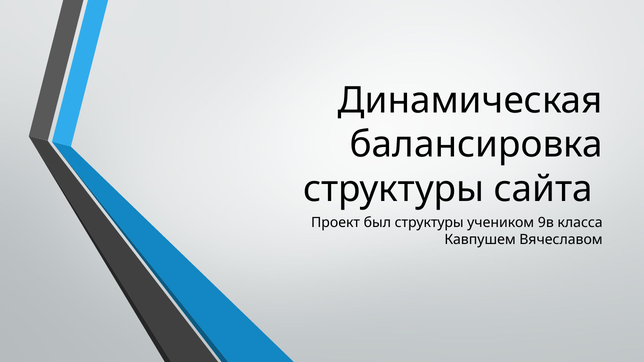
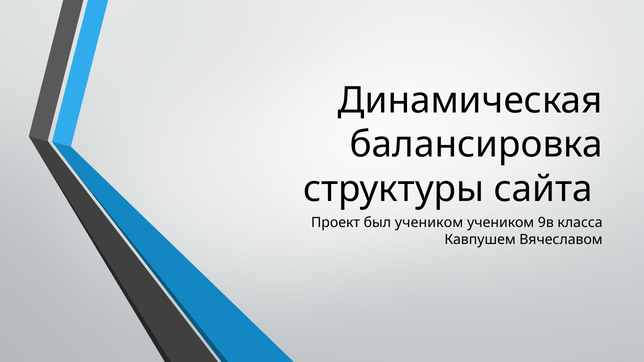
был структуры: структуры -> учеником (429, 223)
